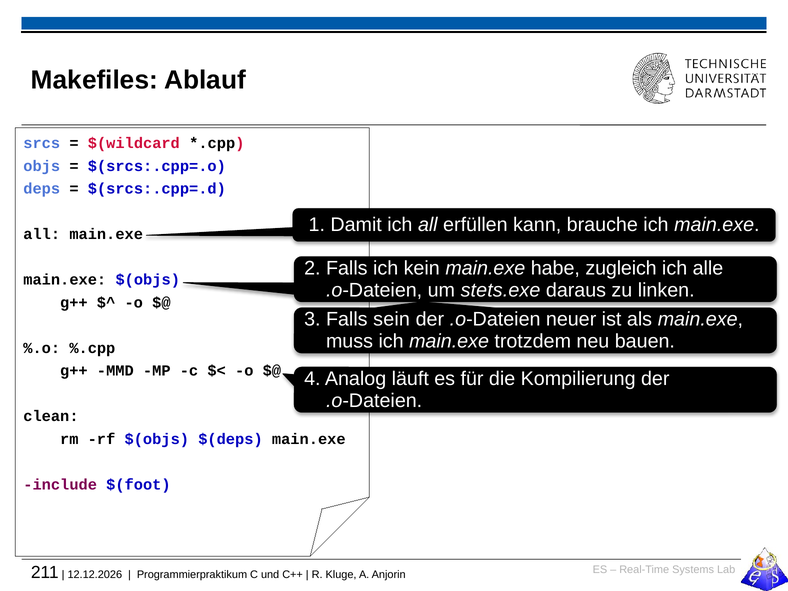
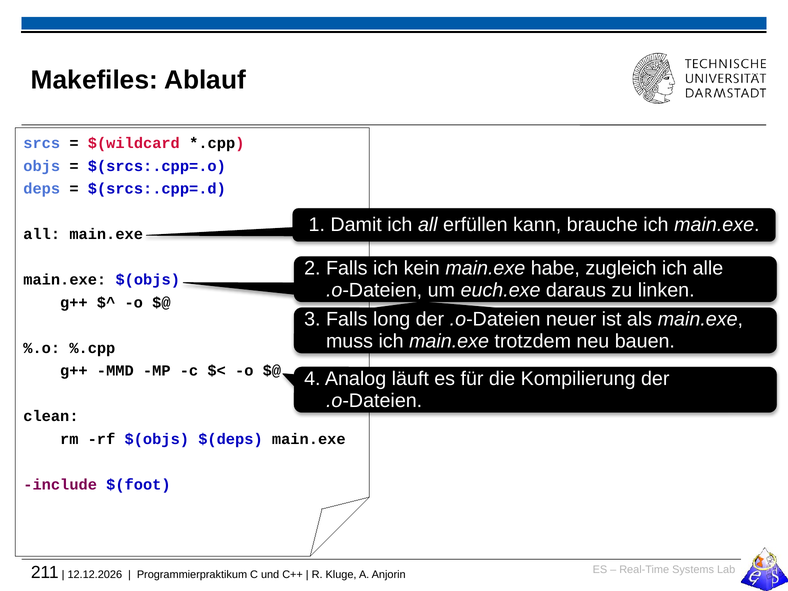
stets.exe: stets.exe -> euch.exe (501, 290)
sein: sein -> long (392, 319)
